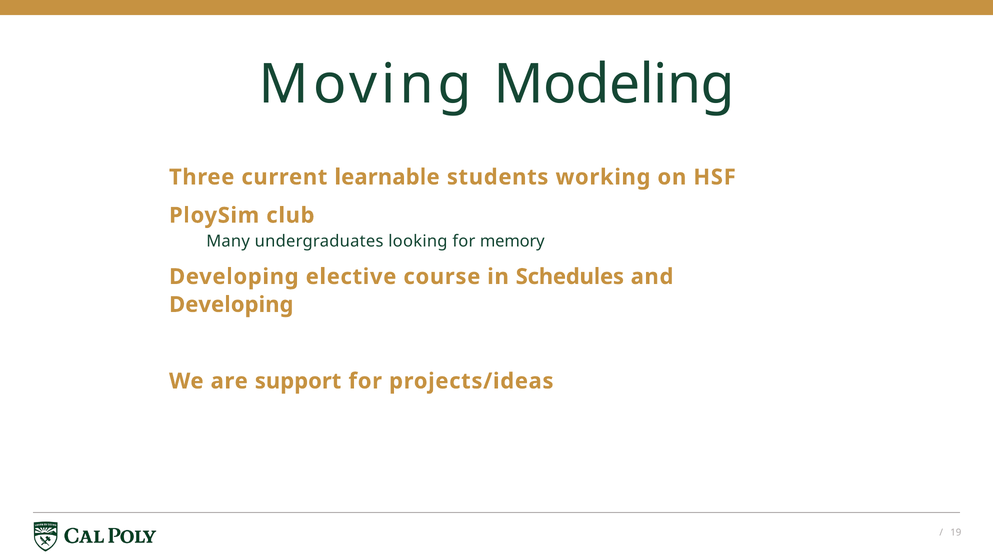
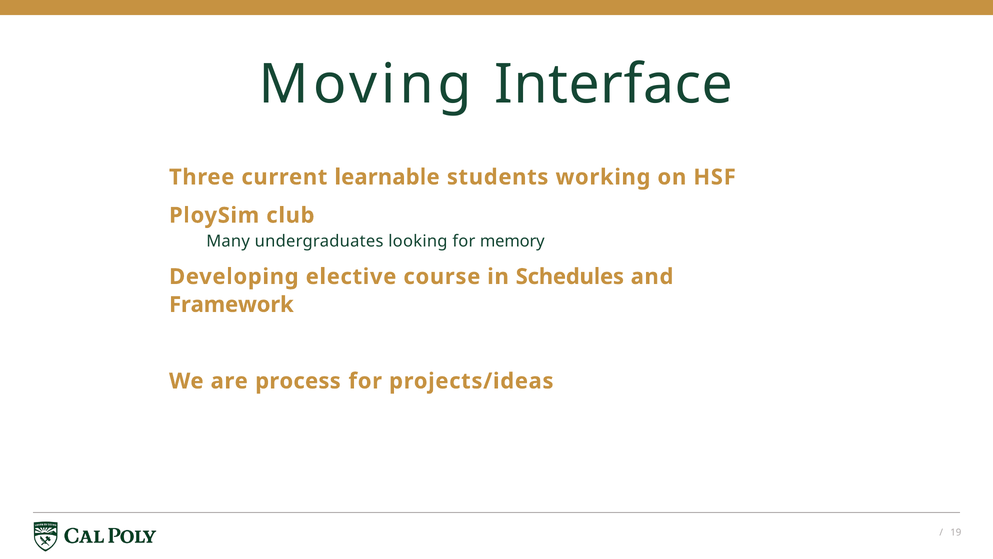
Modeling: Modeling -> Interface (614, 84)
Developing: Developing -> Framework (231, 304)
support: support -> process (298, 381)
